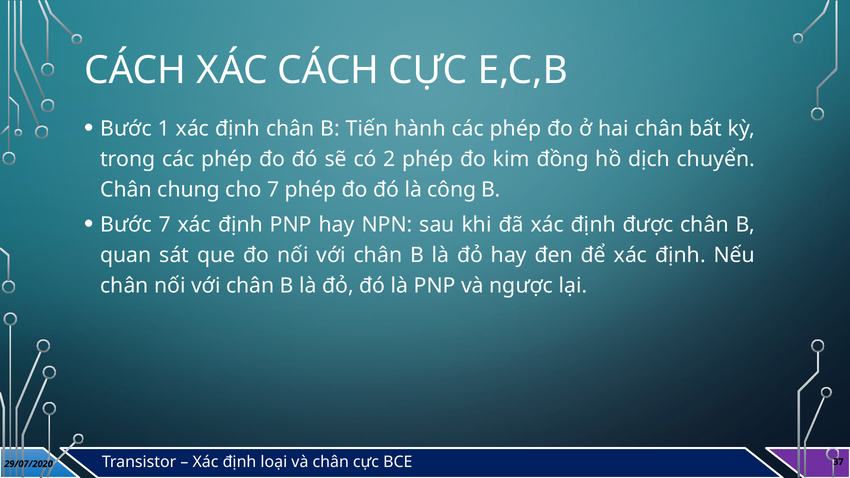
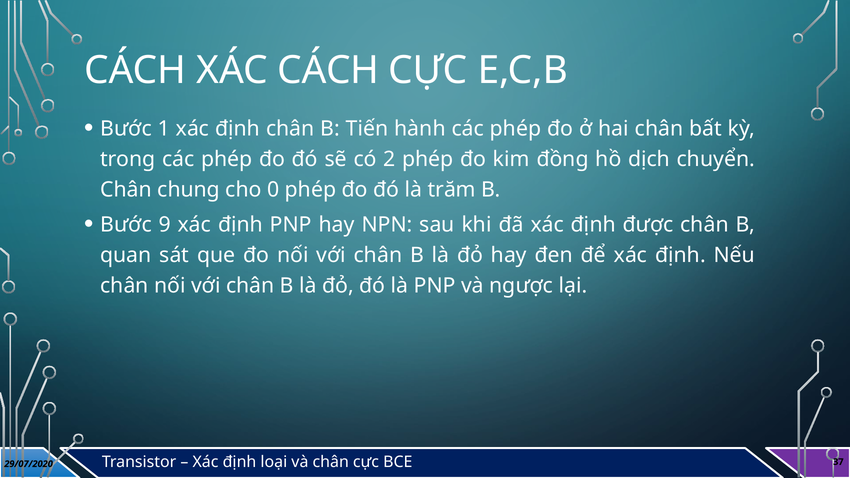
cho 7: 7 -> 0 (273, 190)
công: công -> trăm (452, 190)
Bước 7: 7 -> 9 (165, 225)
